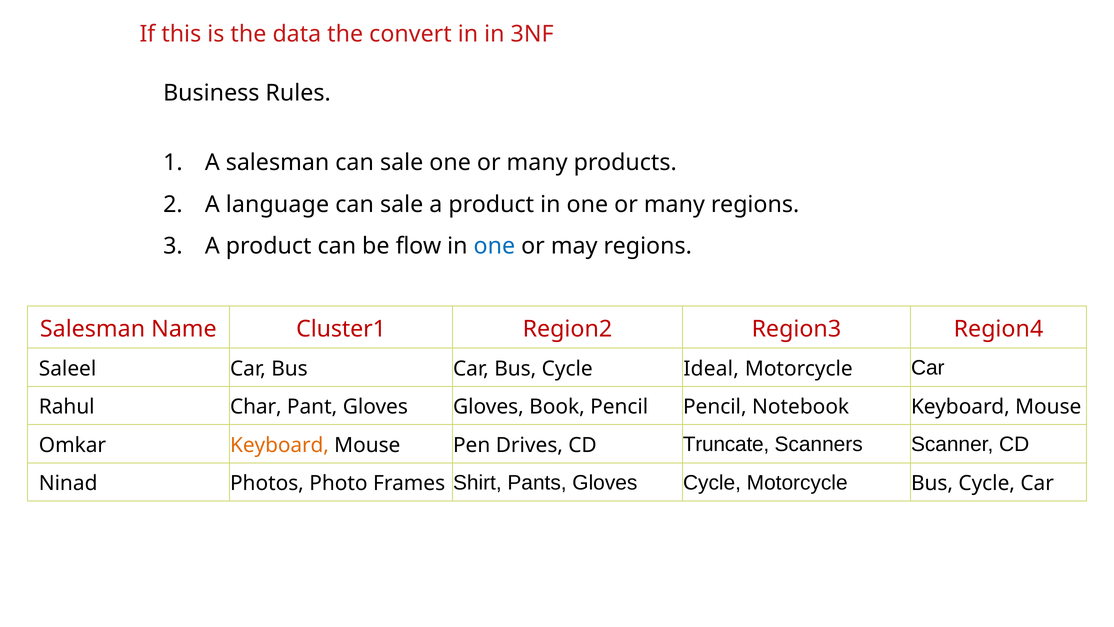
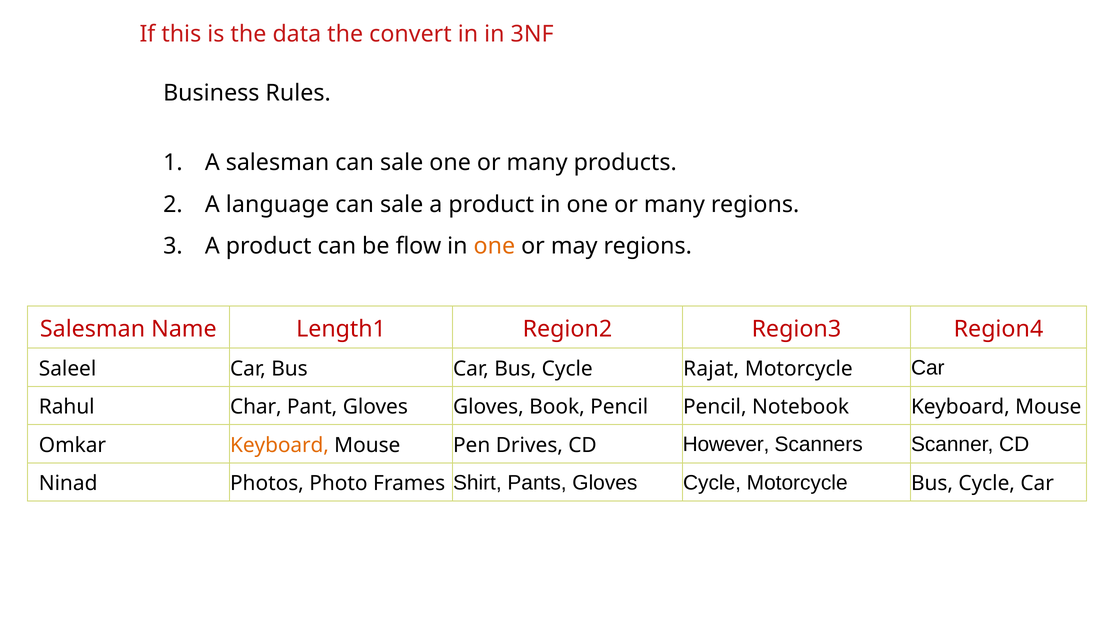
one colour: blue -> orange (494, 246)
Cluster1: Cluster1 -> Length1 (341, 329)
Ideal: Ideal -> Rajat (711, 369)
Truncate: Truncate -> However (726, 444)
